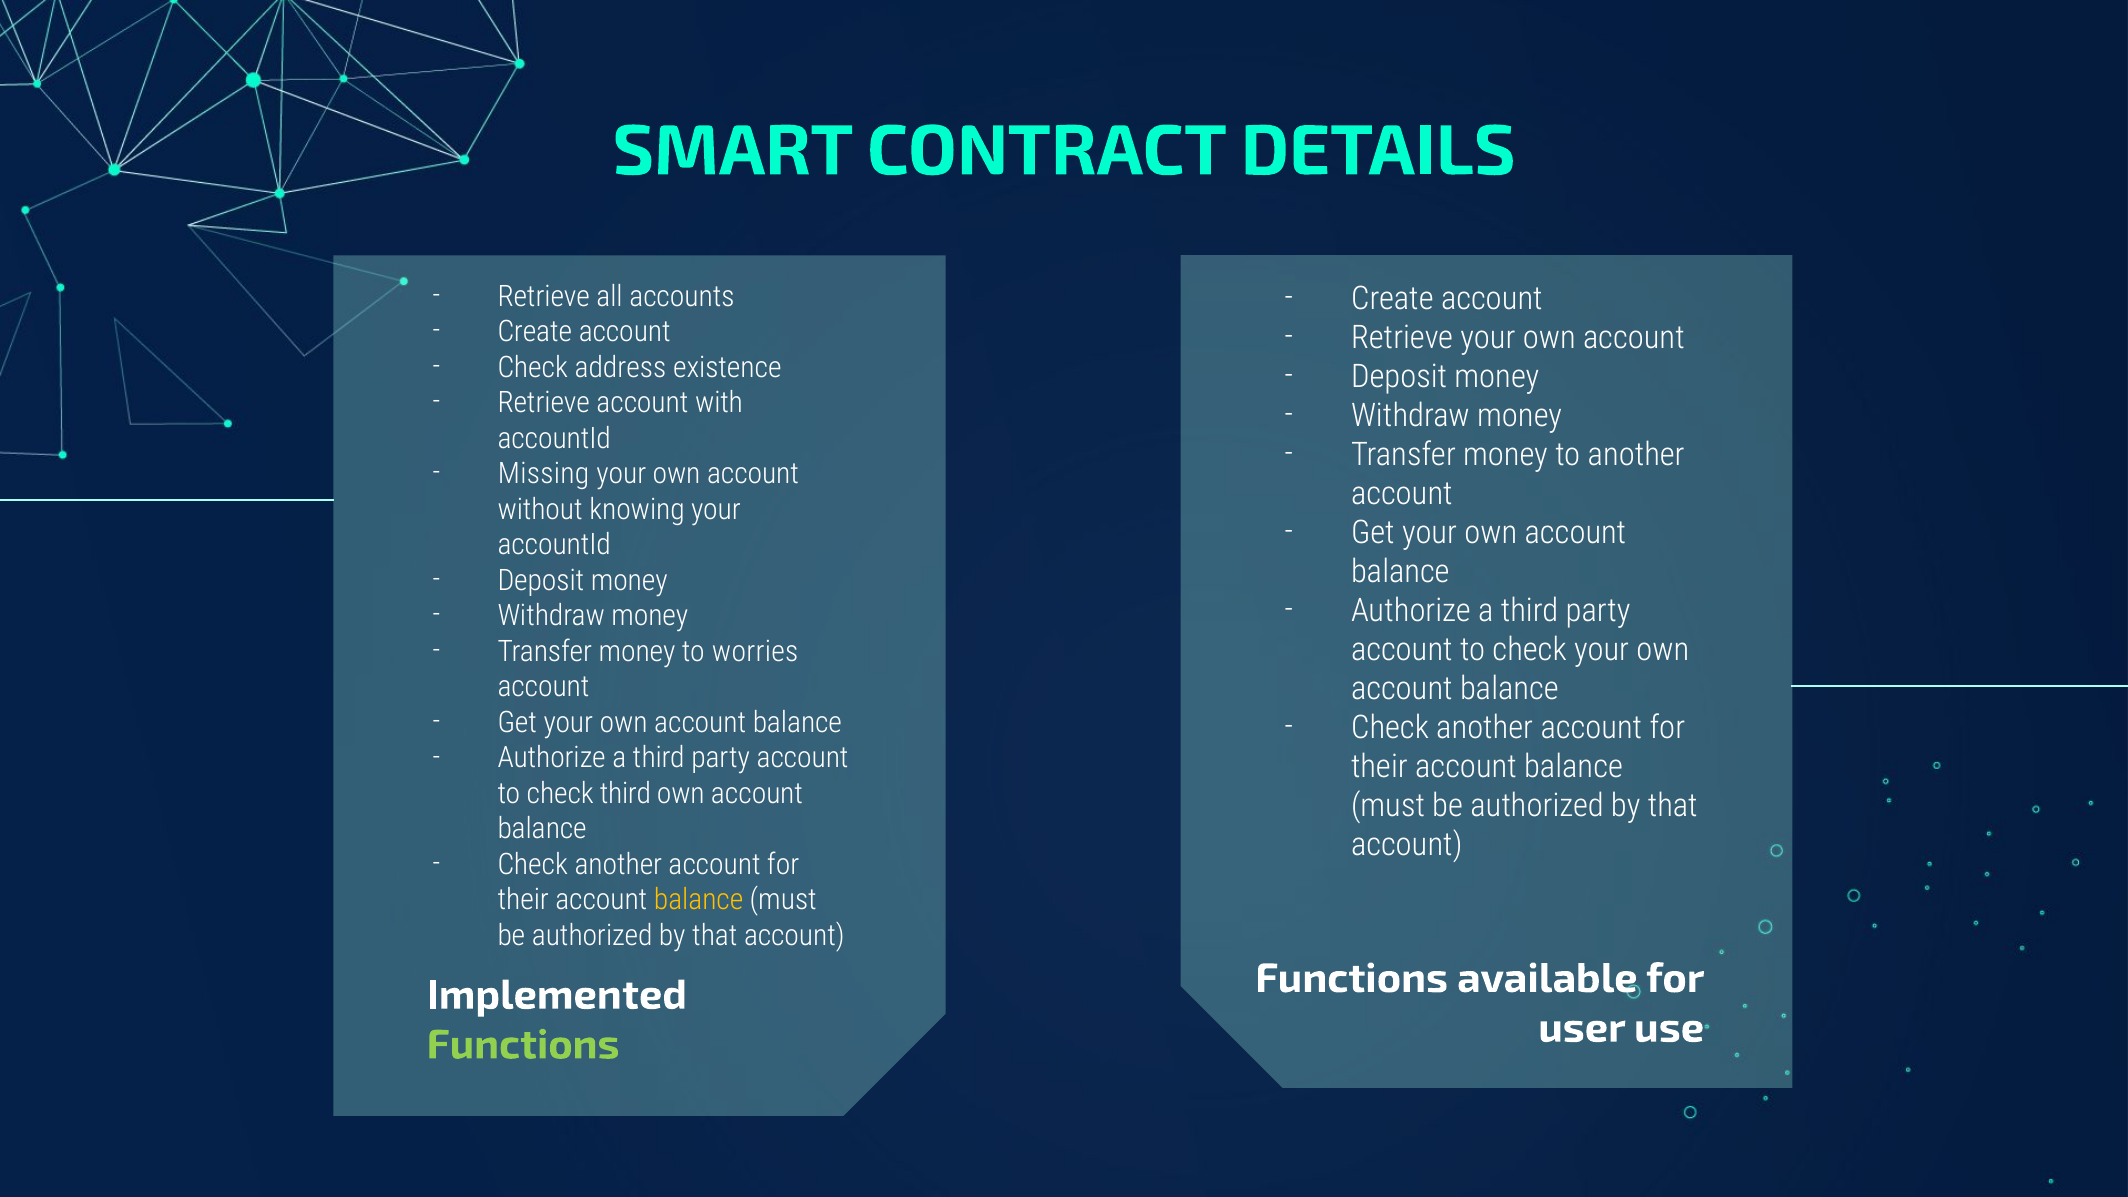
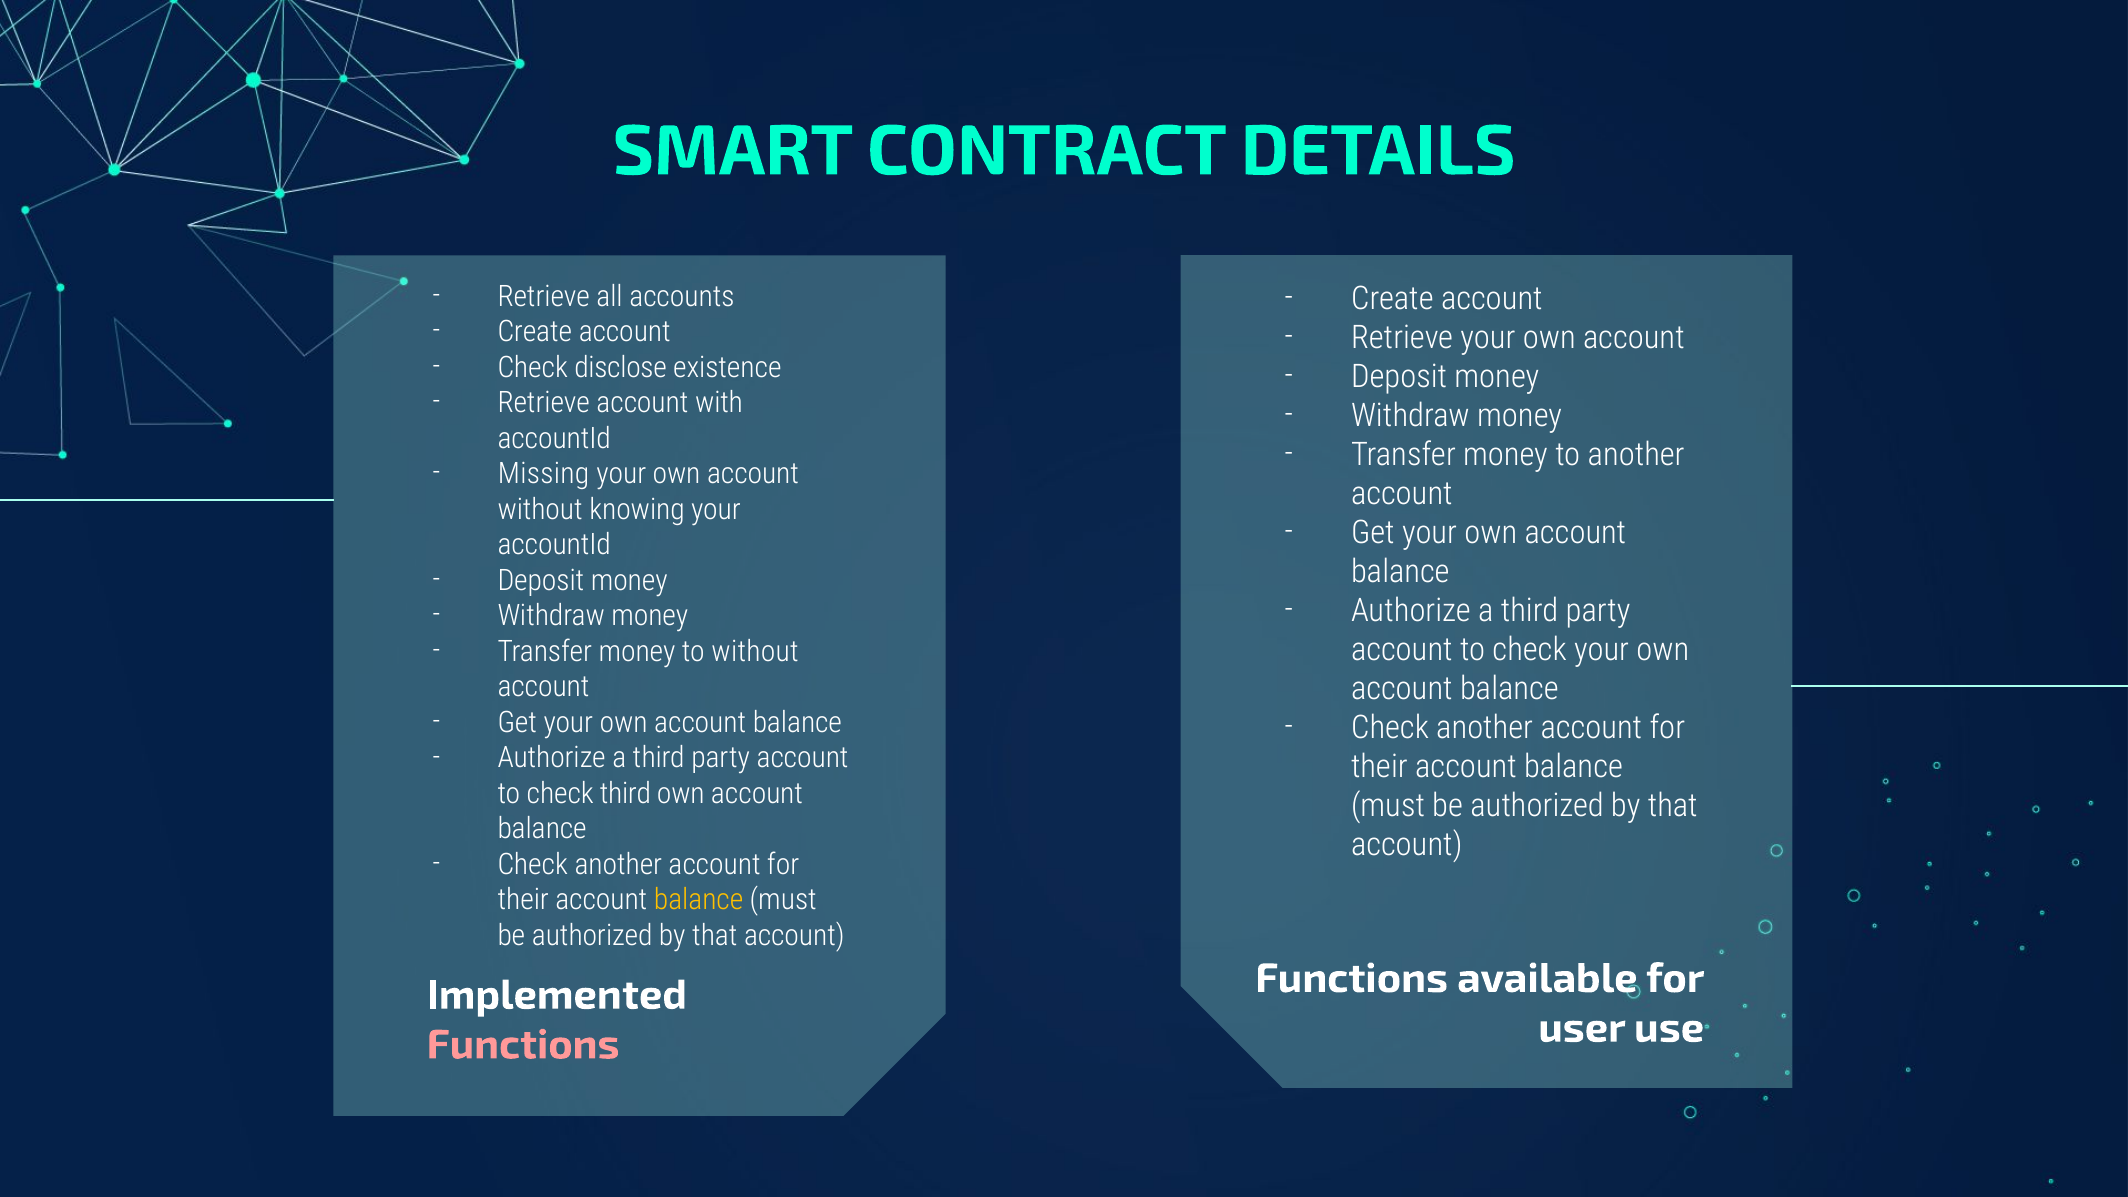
address: address -> disclose (621, 367)
to worries: worries -> without (755, 652)
Functions colour: light green -> pink (523, 1045)
